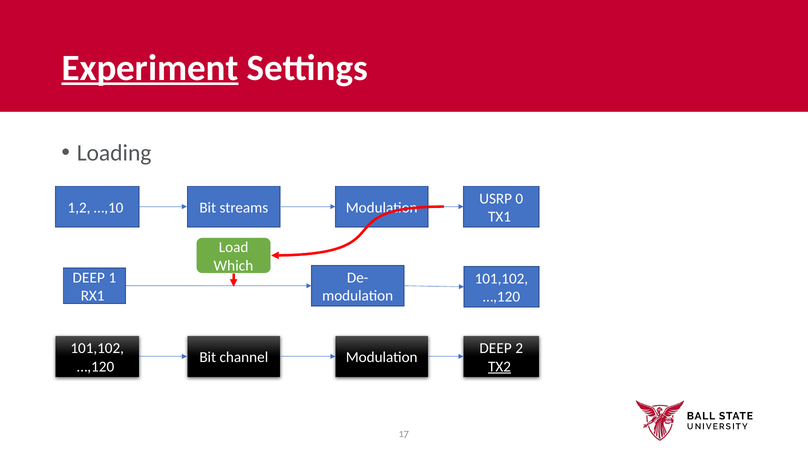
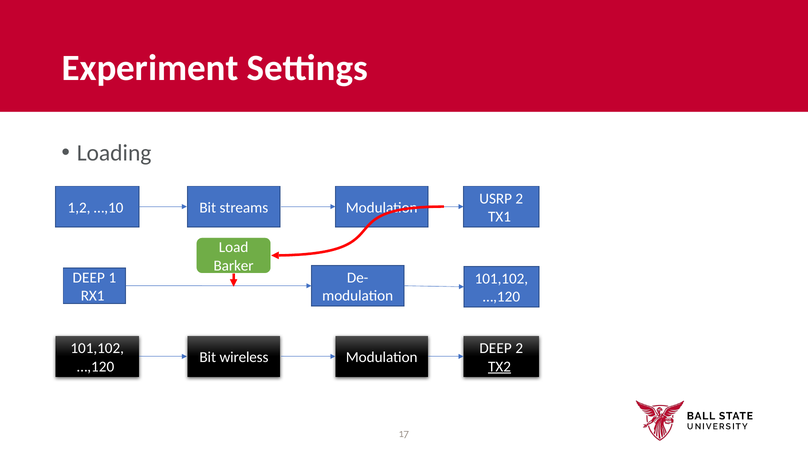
Experiment underline: present -> none (150, 68)
USRP 0: 0 -> 2 (519, 199)
Which: Which -> Barker (234, 266)
channel: channel -> wireless (244, 358)
